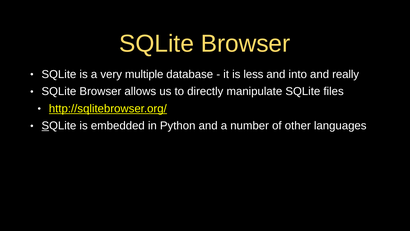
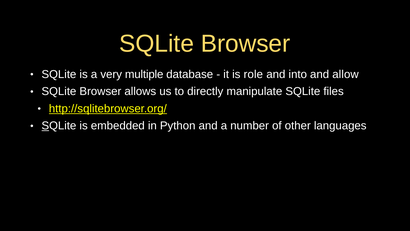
less: less -> role (253, 74)
really: really -> allow (346, 74)
